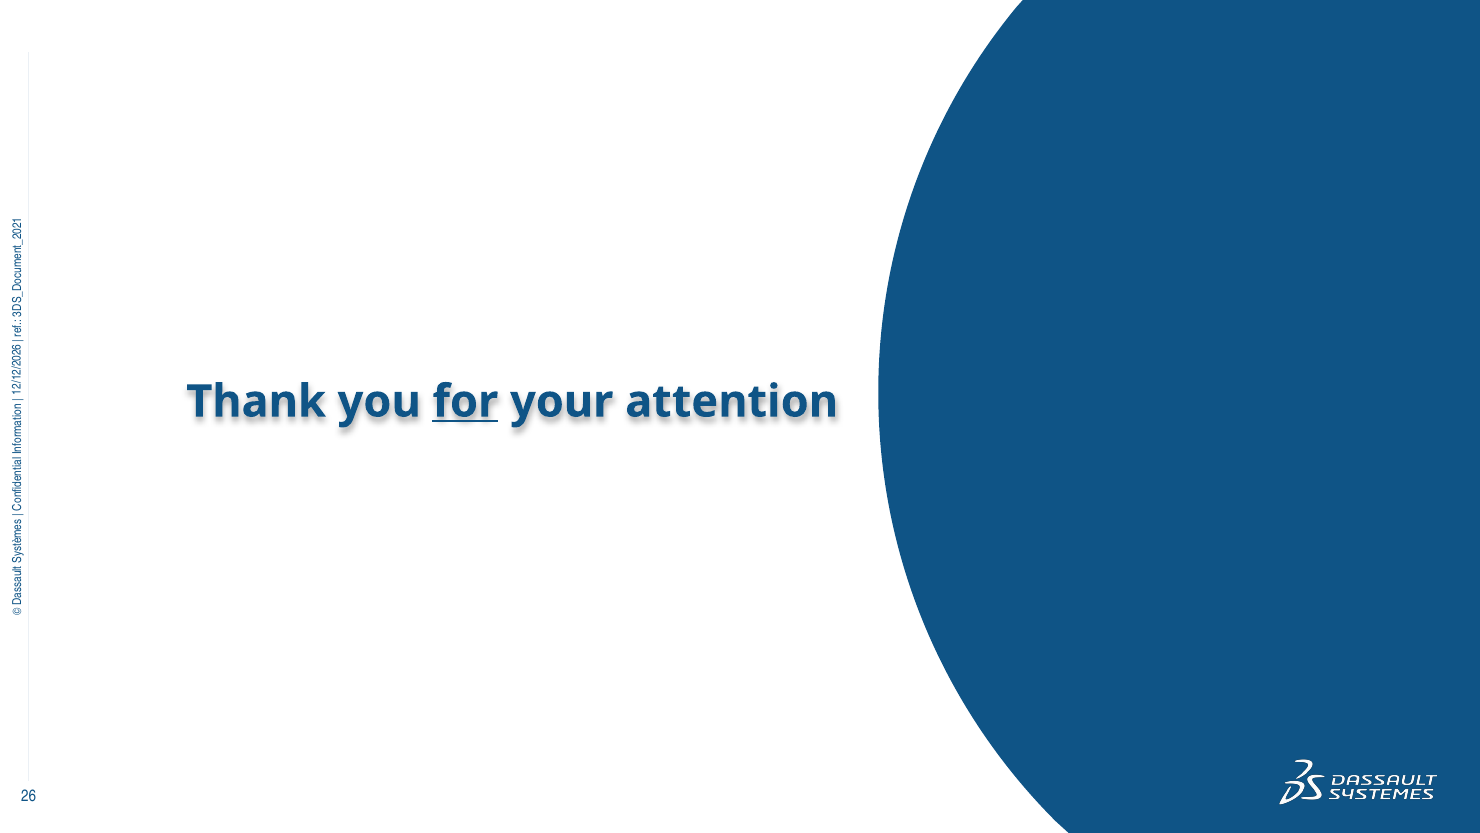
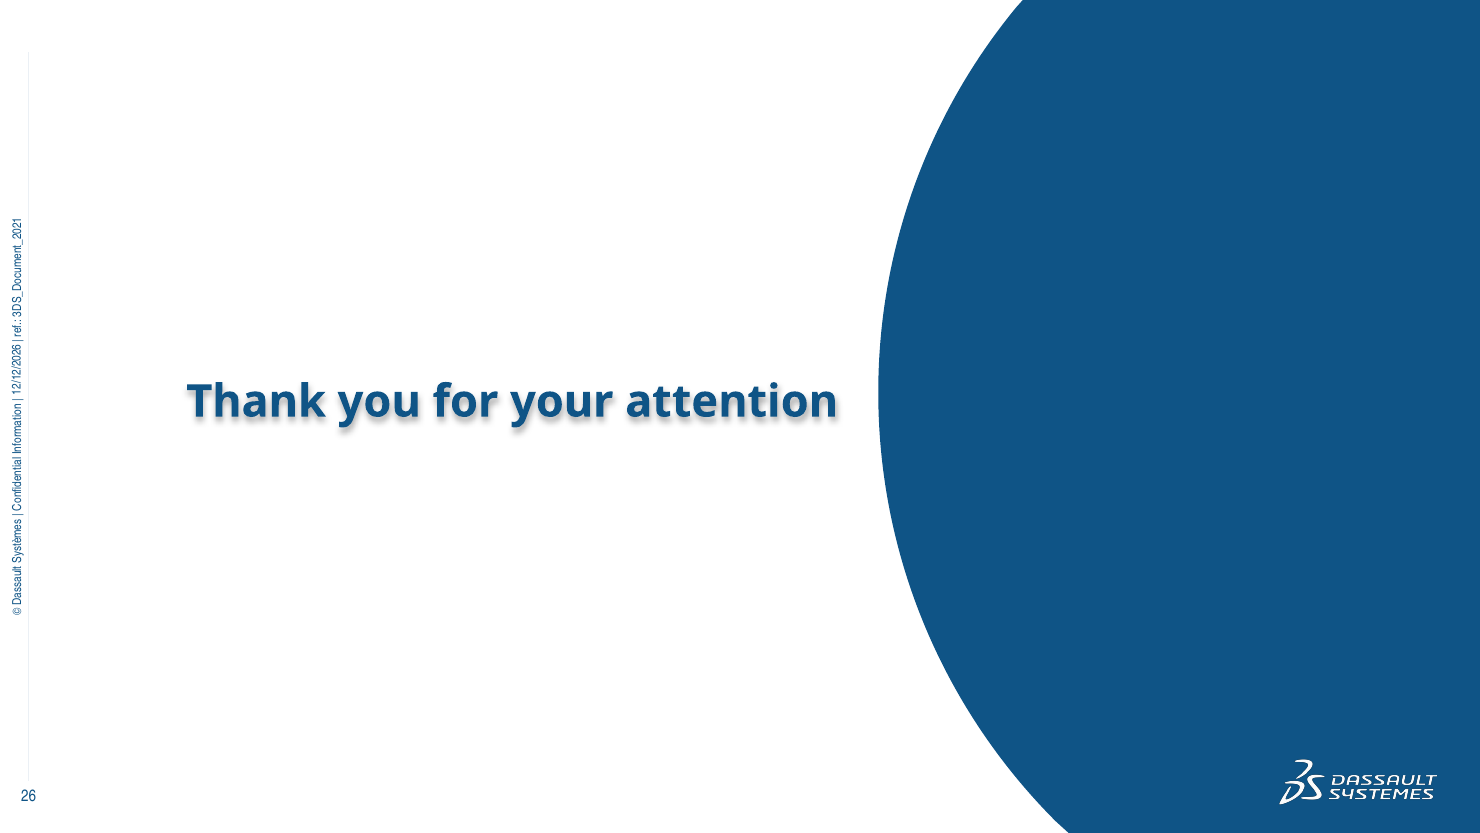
for underline: present -> none (465, 401)
